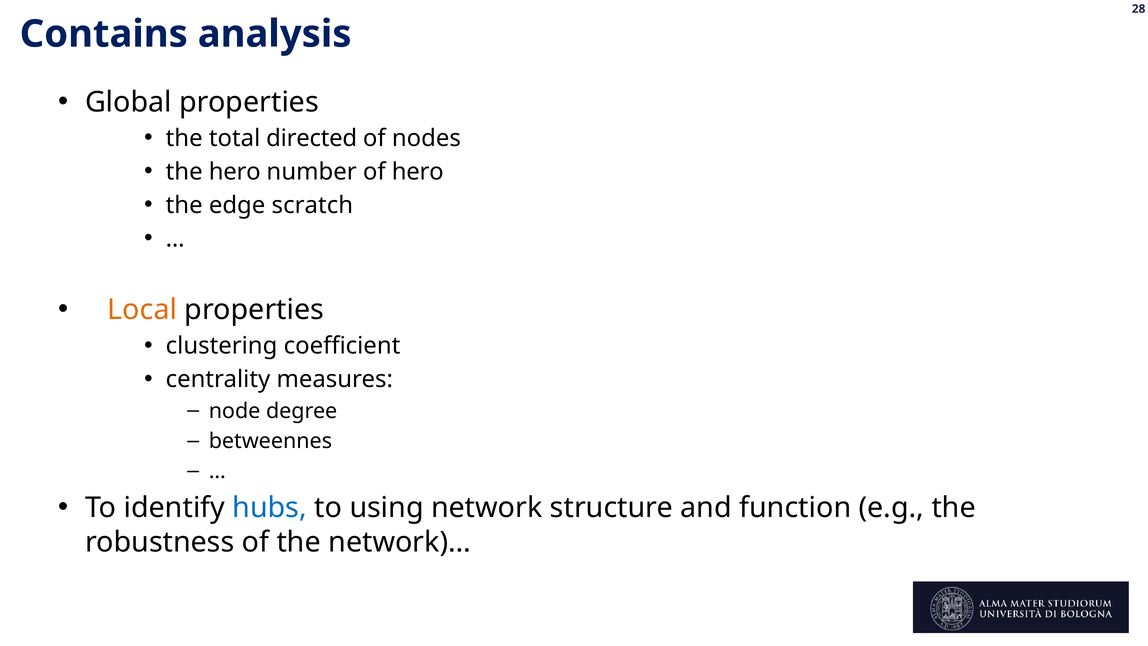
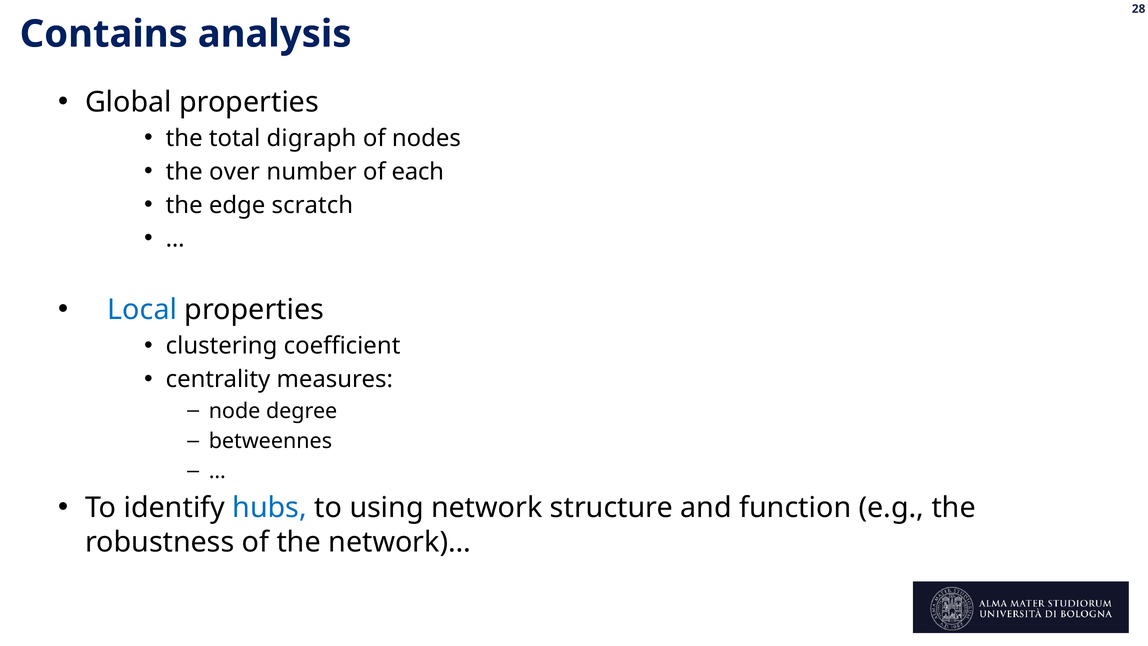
directed: directed -> digraph (311, 138)
the hero: hero -> over (234, 172)
of hero: hero -> each (418, 172)
Local colour: orange -> blue (142, 310)
